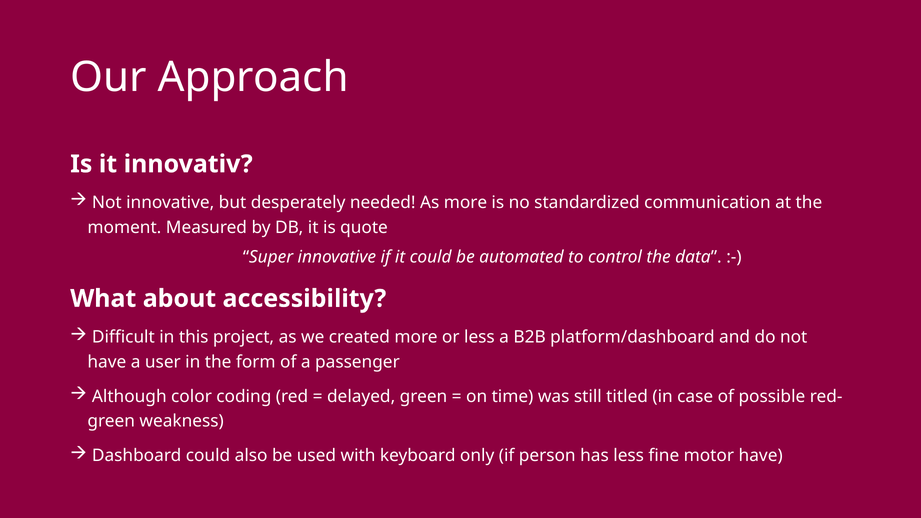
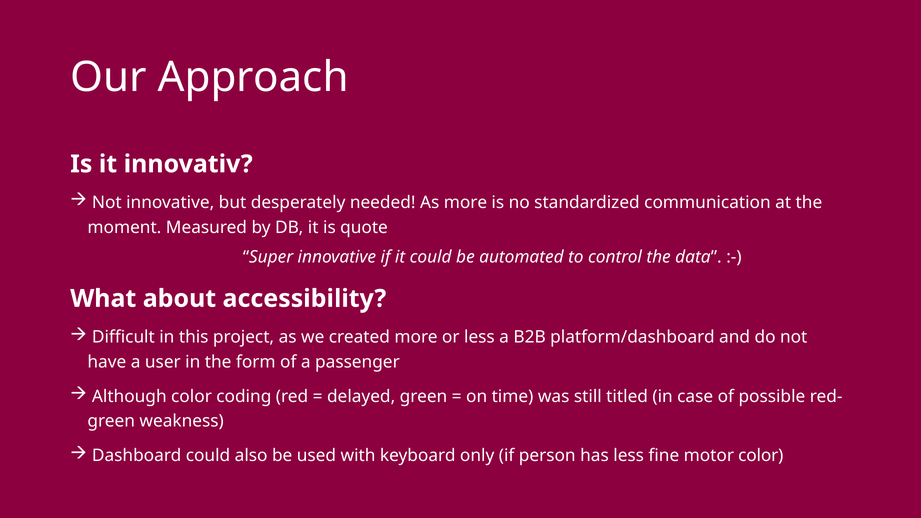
motor have: have -> color (761, 456)
